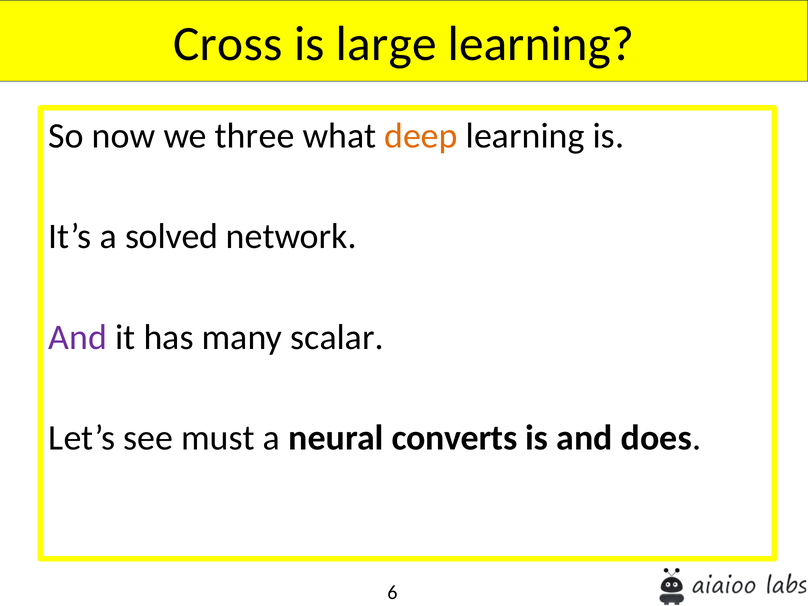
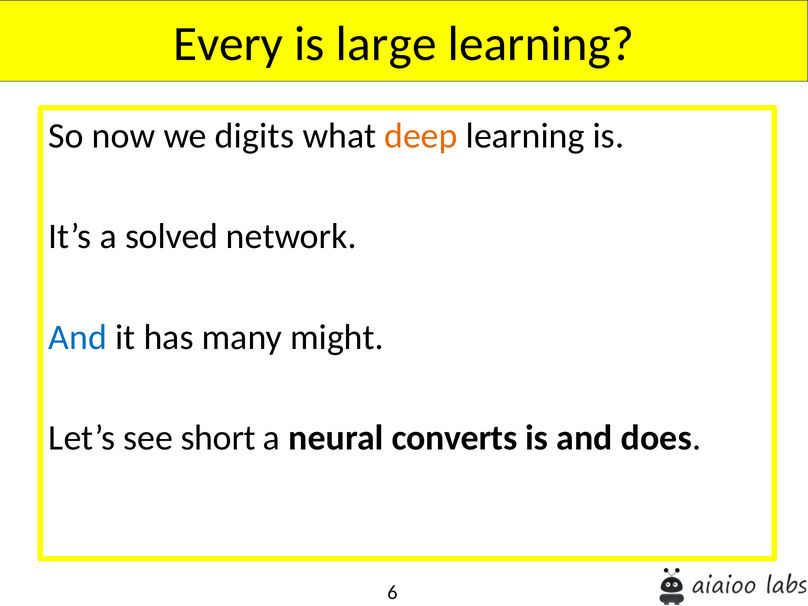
Cross: Cross -> Every (228, 44)
three: three -> digits (255, 136)
And colour: purple -> blue (78, 337)
scalar: scalar -> might (337, 337)
must: must -> short (218, 438)
